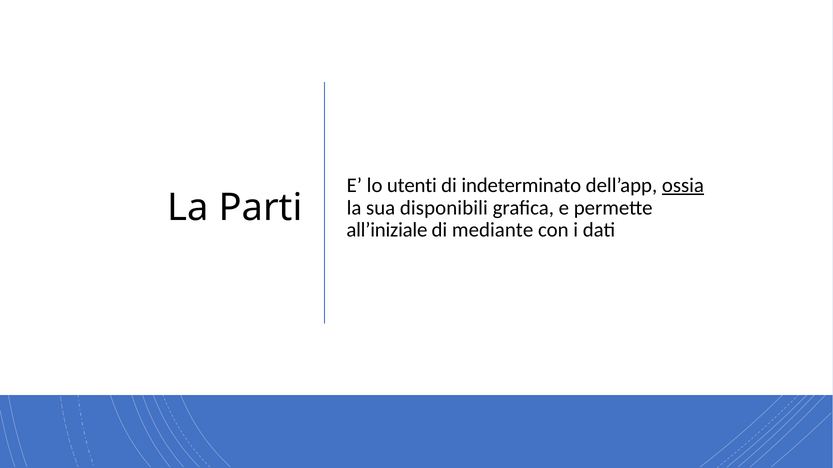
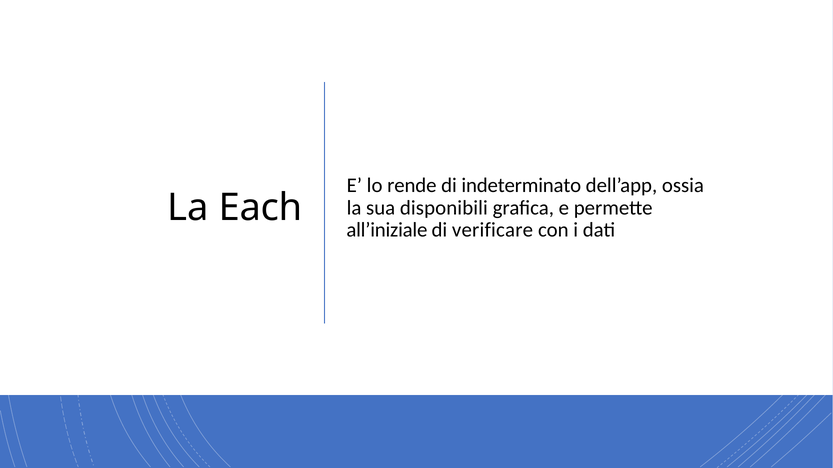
utenti: utenti -> rende (412, 185)
ossia underline: present -> none (683, 185)
Parti: Parti -> Each (261, 208)
mediante: mediante -> verificare (493, 230)
